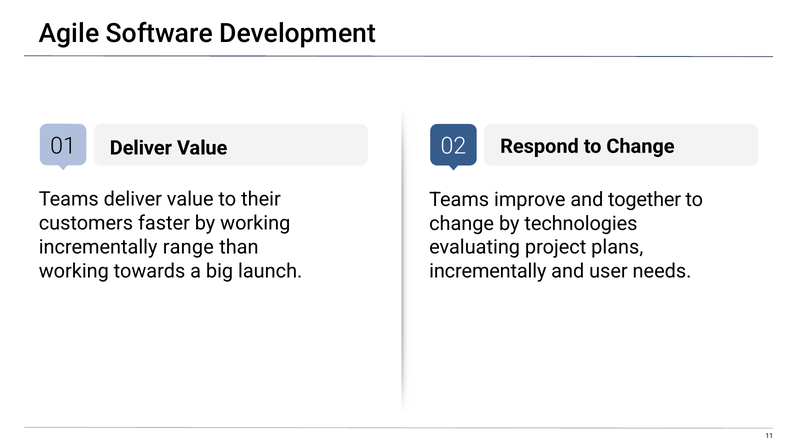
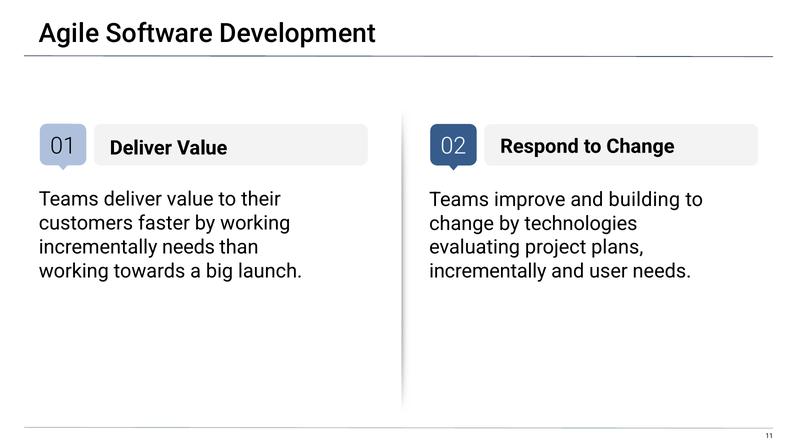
together: together -> building (644, 200)
incrementally range: range -> needs (189, 247)
